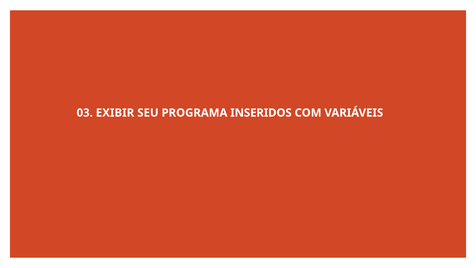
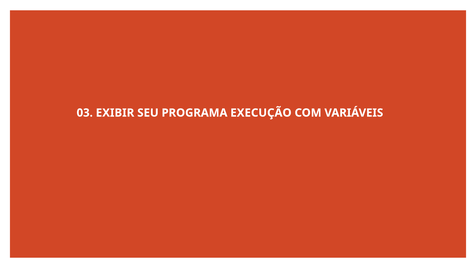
INSERIDOS: INSERIDOS -> EXECUÇÃO (261, 113)
